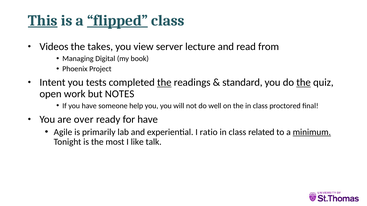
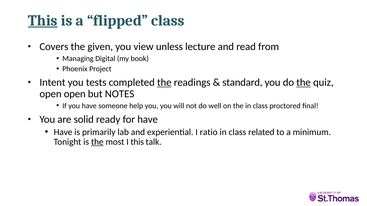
flipped underline: present -> none (117, 21)
Videos: Videos -> Covers (54, 47)
takes: takes -> given (100, 47)
server: server -> unless (169, 47)
open work: work -> open (75, 94)
over: over -> solid (84, 120)
Agile: Agile -> Have (63, 132)
minimum underline: present -> none (312, 132)
the underline: none -> present (97, 142)
I like: like -> this (137, 142)
